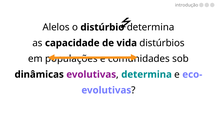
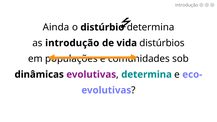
Alelos: Alelos -> Ainda (56, 27)
as capacidade: capacidade -> introdução (72, 43)
